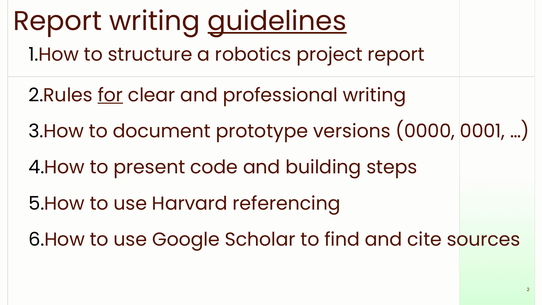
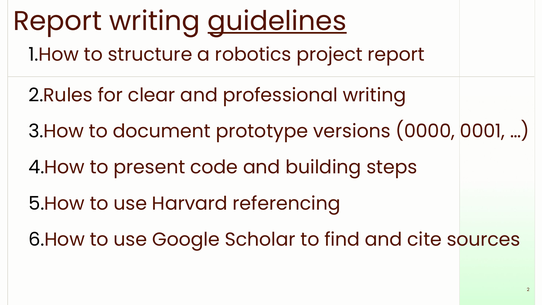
for underline: present -> none (110, 95)
